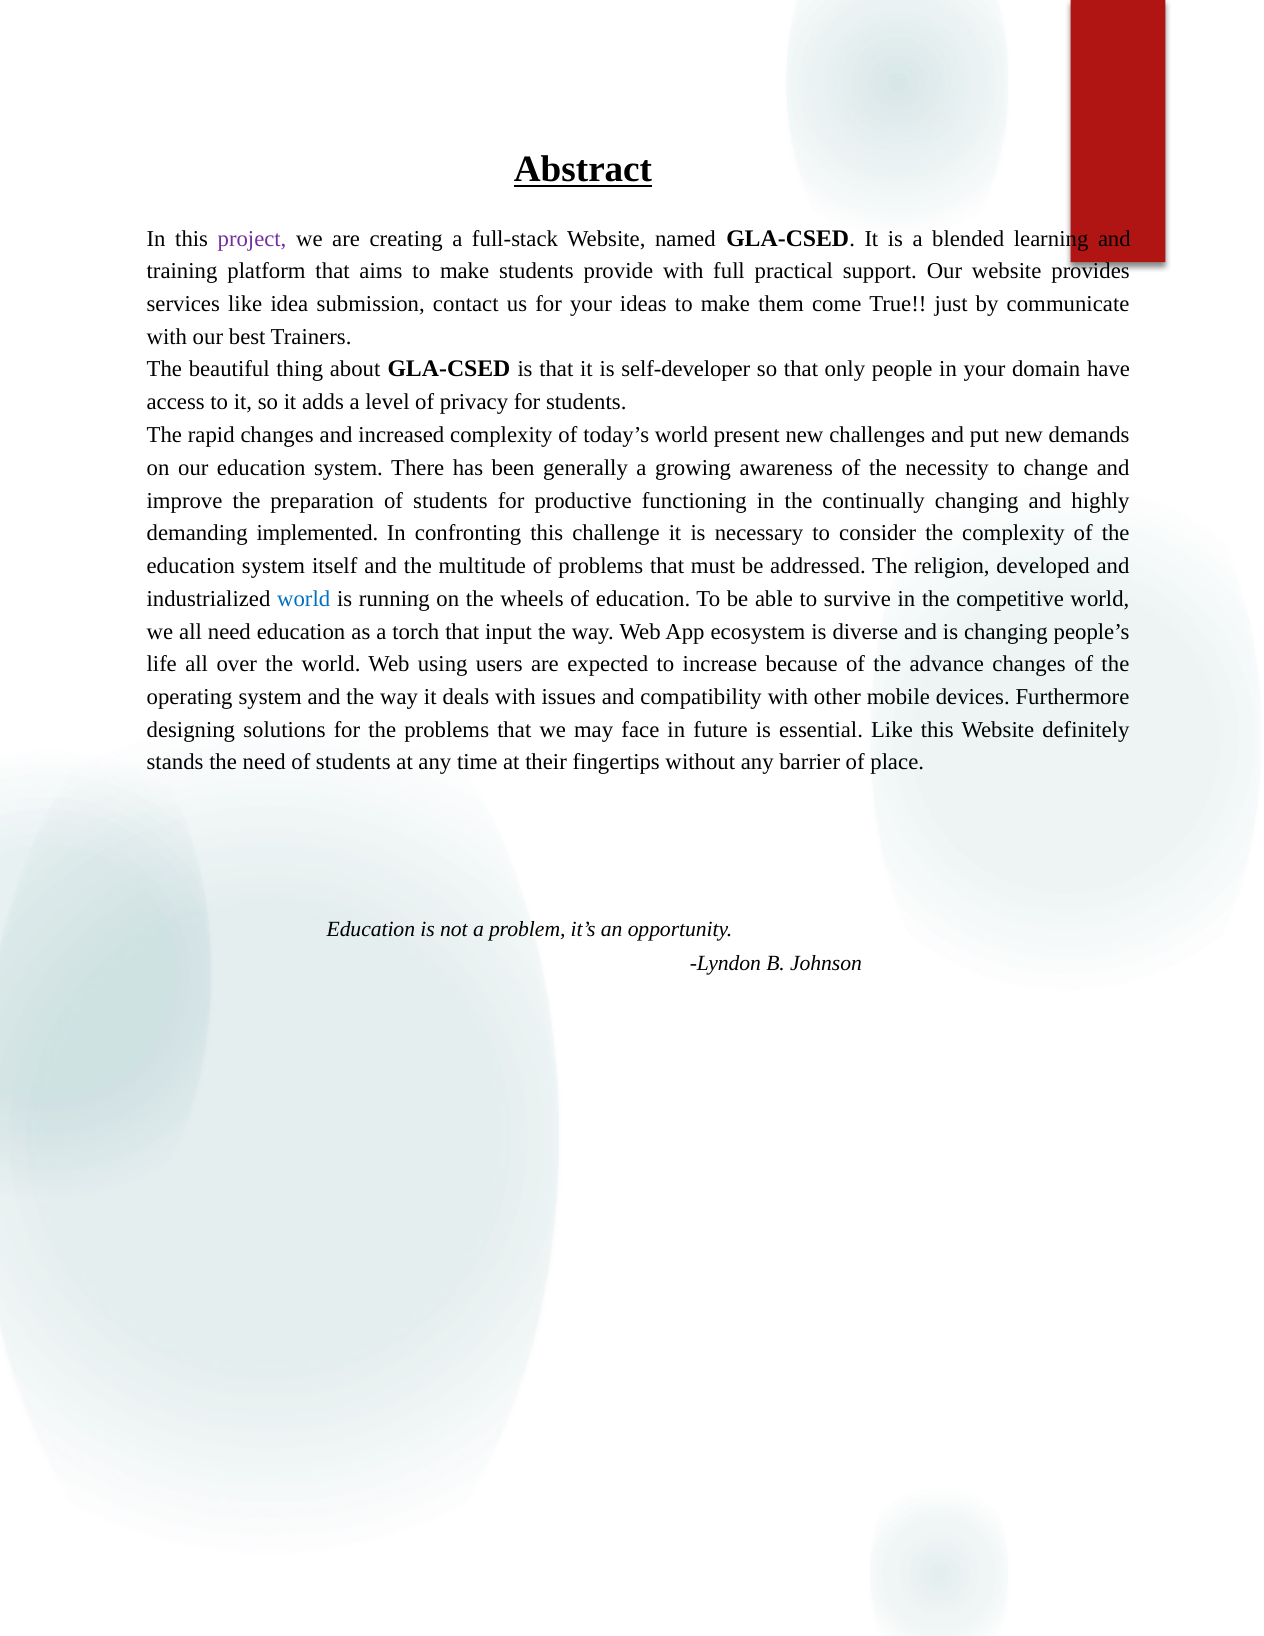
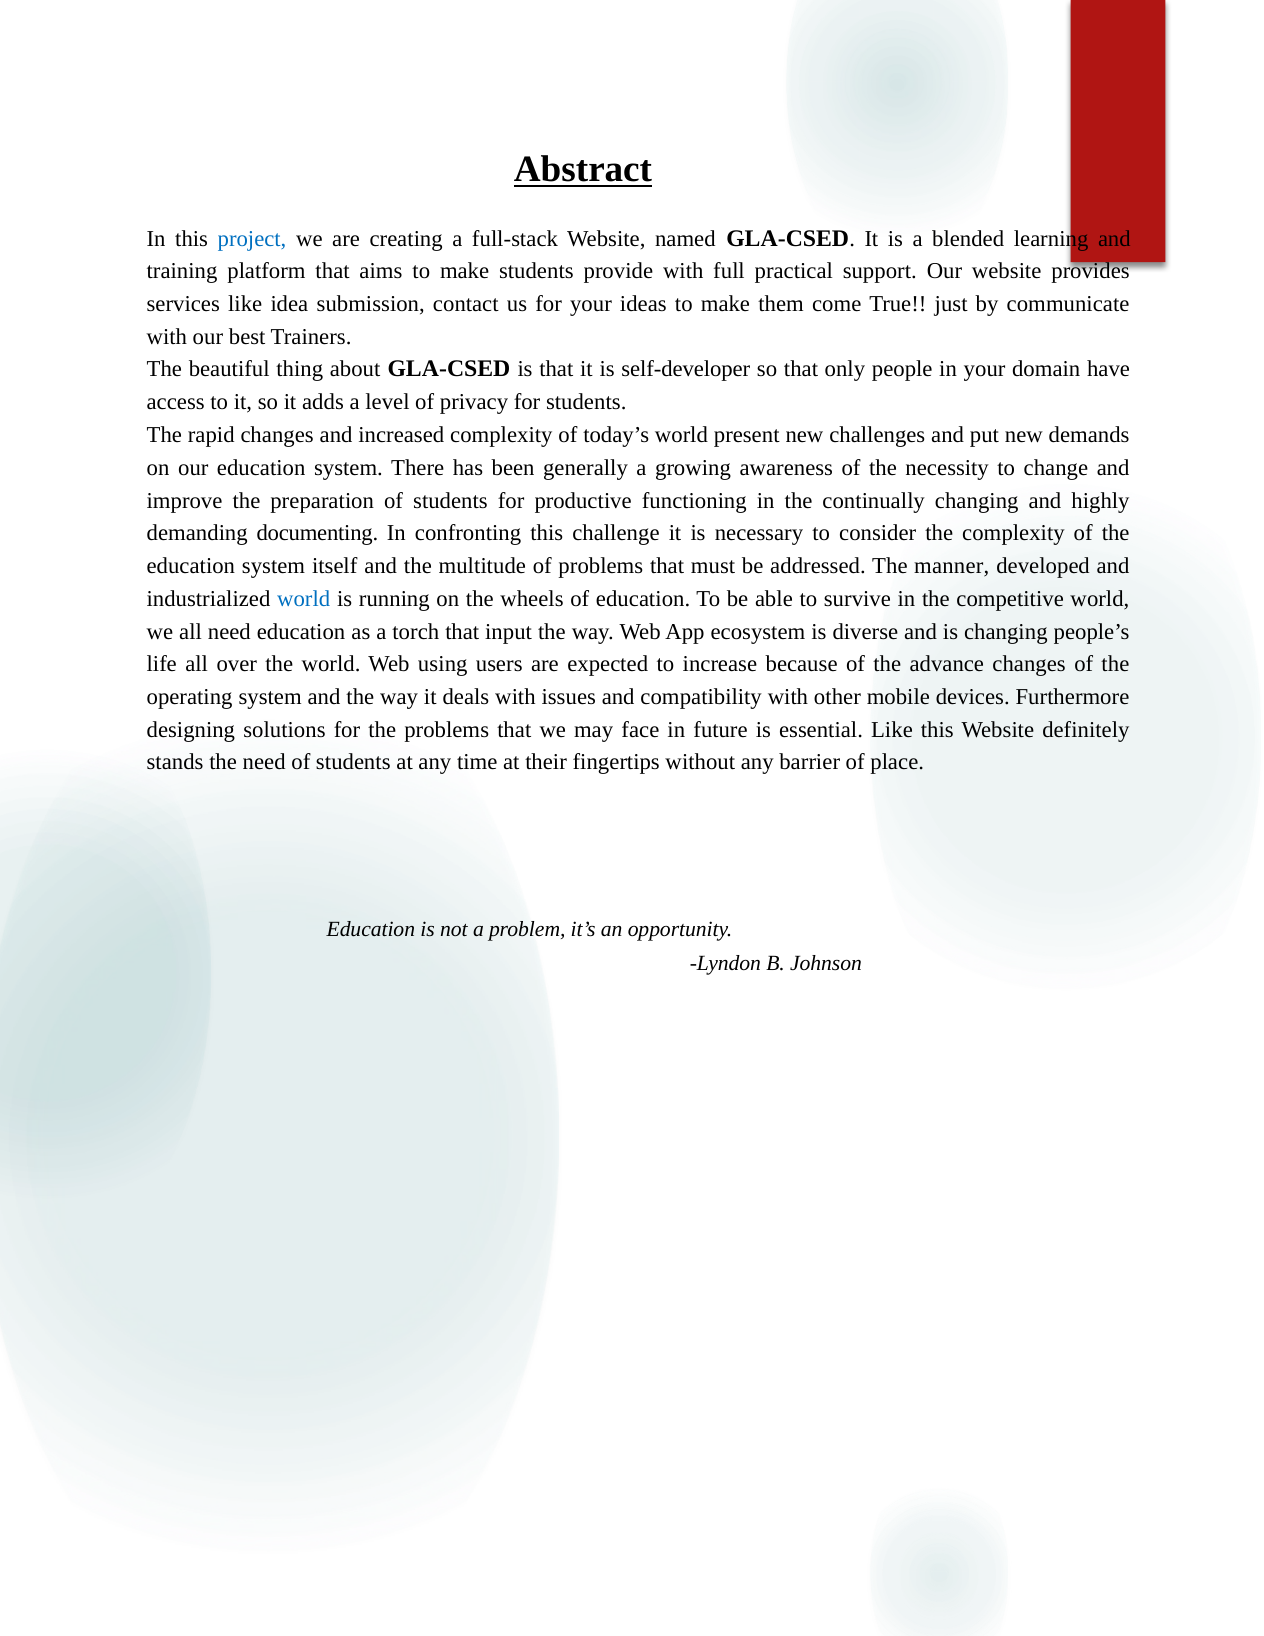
project colour: purple -> blue (252, 239)
implemented: implemented -> documenting (317, 533)
religion: religion -> manner (952, 566)
